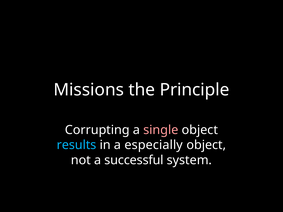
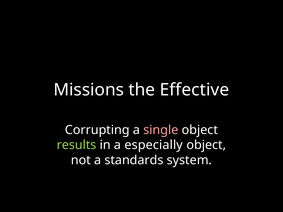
Principle: Principle -> Effective (194, 90)
results colour: light blue -> light green (77, 145)
successful: successful -> standards (134, 160)
